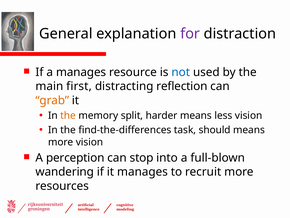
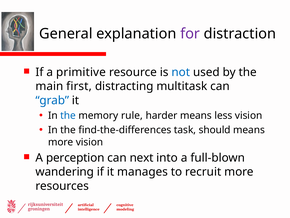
a manages: manages -> primitive (81, 72)
reflection: reflection -> multitask (182, 86)
grab colour: orange -> blue (52, 100)
the colour: orange -> blue (68, 115)
split: split -> rule (132, 115)
stop: stop -> next (142, 158)
